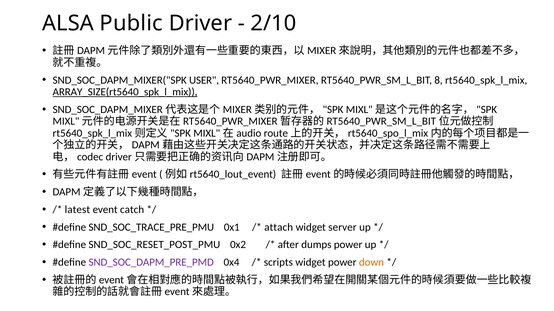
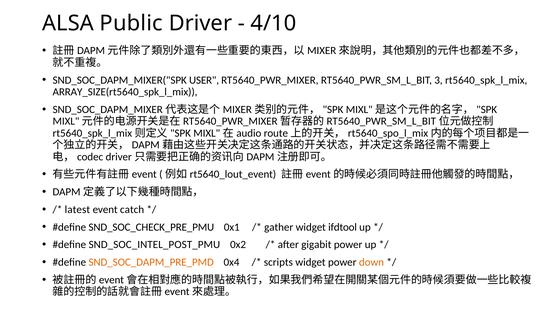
2/10: 2/10 -> 4/10 (273, 23)
8: 8 -> 3 (439, 80)
ARRAY_SIZE(rt5640_spk_l_mix underline: present -> none (125, 92)
SND_SOC_TRACE_PRE_PMU: SND_SOC_TRACE_PRE_PMU -> SND_SOC_CHECK_PRE_PMU (151, 228)
attach: attach -> gather (279, 228)
server: server -> ifdtool (343, 228)
SND_SOC_RESET_POST_PMU: SND_SOC_RESET_POST_PMU -> SND_SOC_INTEL_POST_PMU (154, 245)
dumps: dumps -> gigabit (316, 245)
SND_SOC_DAPM_PRE_PMD colour: purple -> orange (151, 263)
